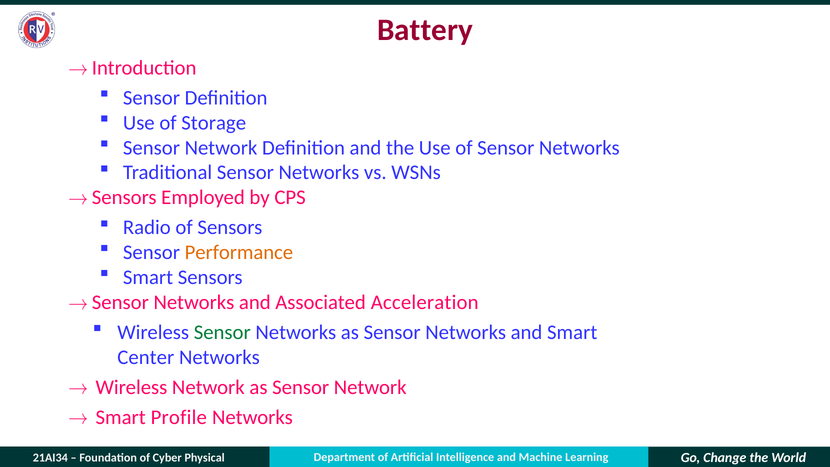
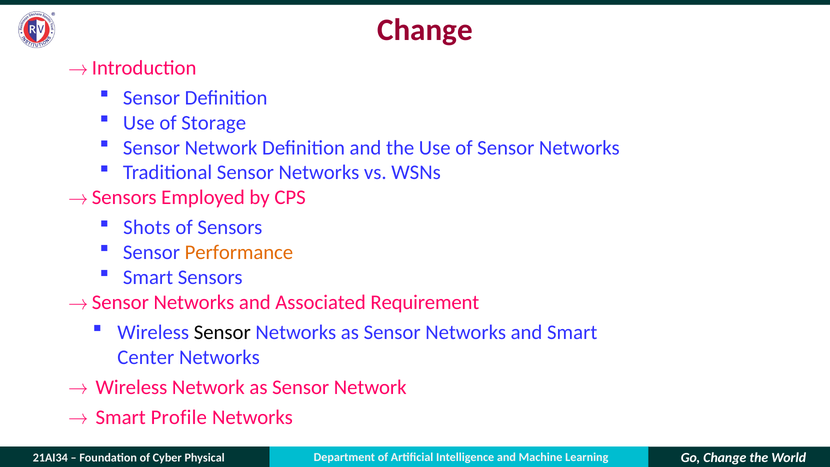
Battery: Battery -> Change (425, 30)
Radio: Radio -> Shots (147, 228)
Acceleration: Acceleration -> Requirement (425, 302)
Sensor colour: green -> black (222, 332)
